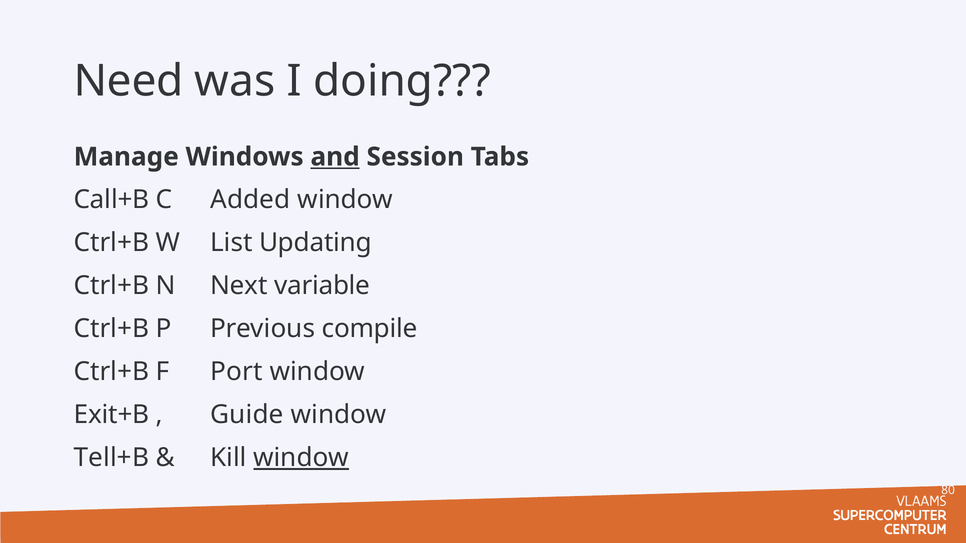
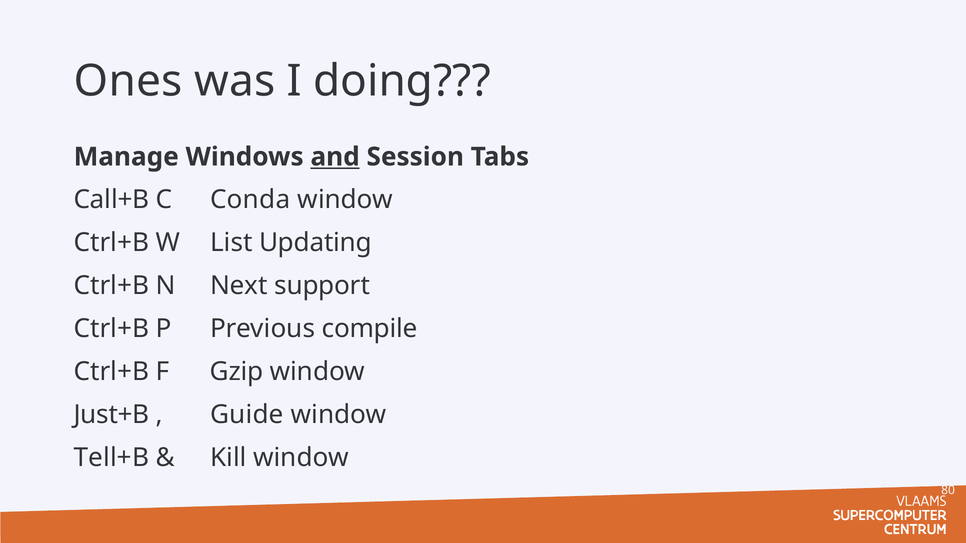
Need: Need -> Ones (128, 81)
Added: Added -> Conda (250, 200)
variable: variable -> support (322, 286)
Port: Port -> Gzip (237, 372)
Exit+B: Exit+B -> Just+B (112, 415)
window underline: present -> none (301, 458)
